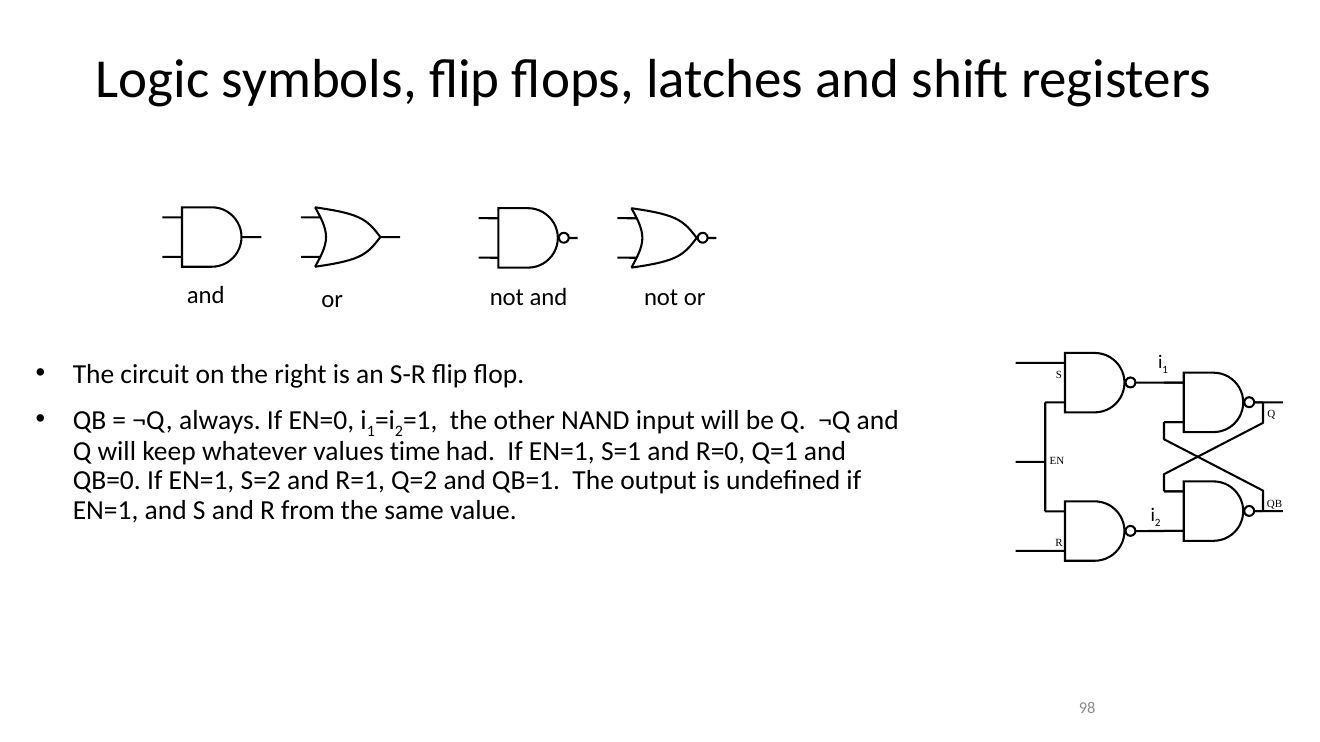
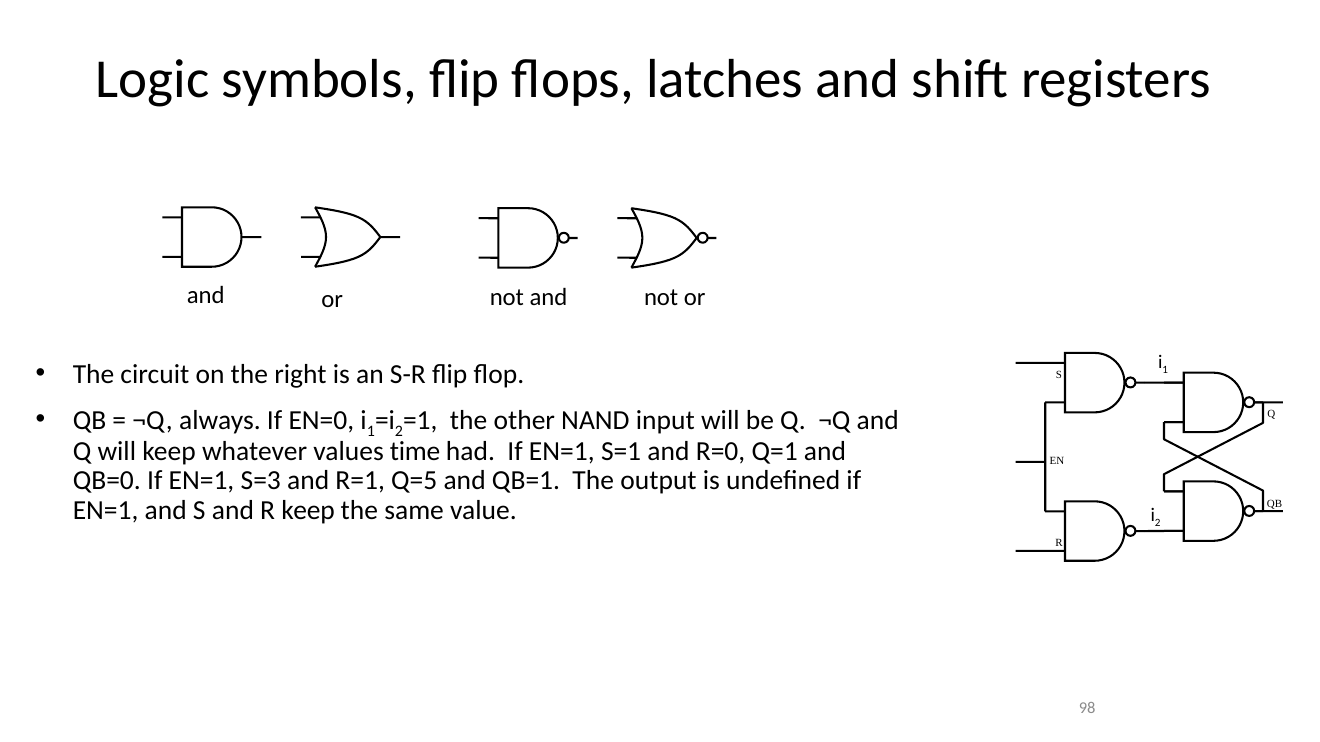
S=2: S=2 -> S=3 (261, 481)
Q=2: Q=2 -> Q=5 (414, 481)
R from: from -> keep (308, 511)
